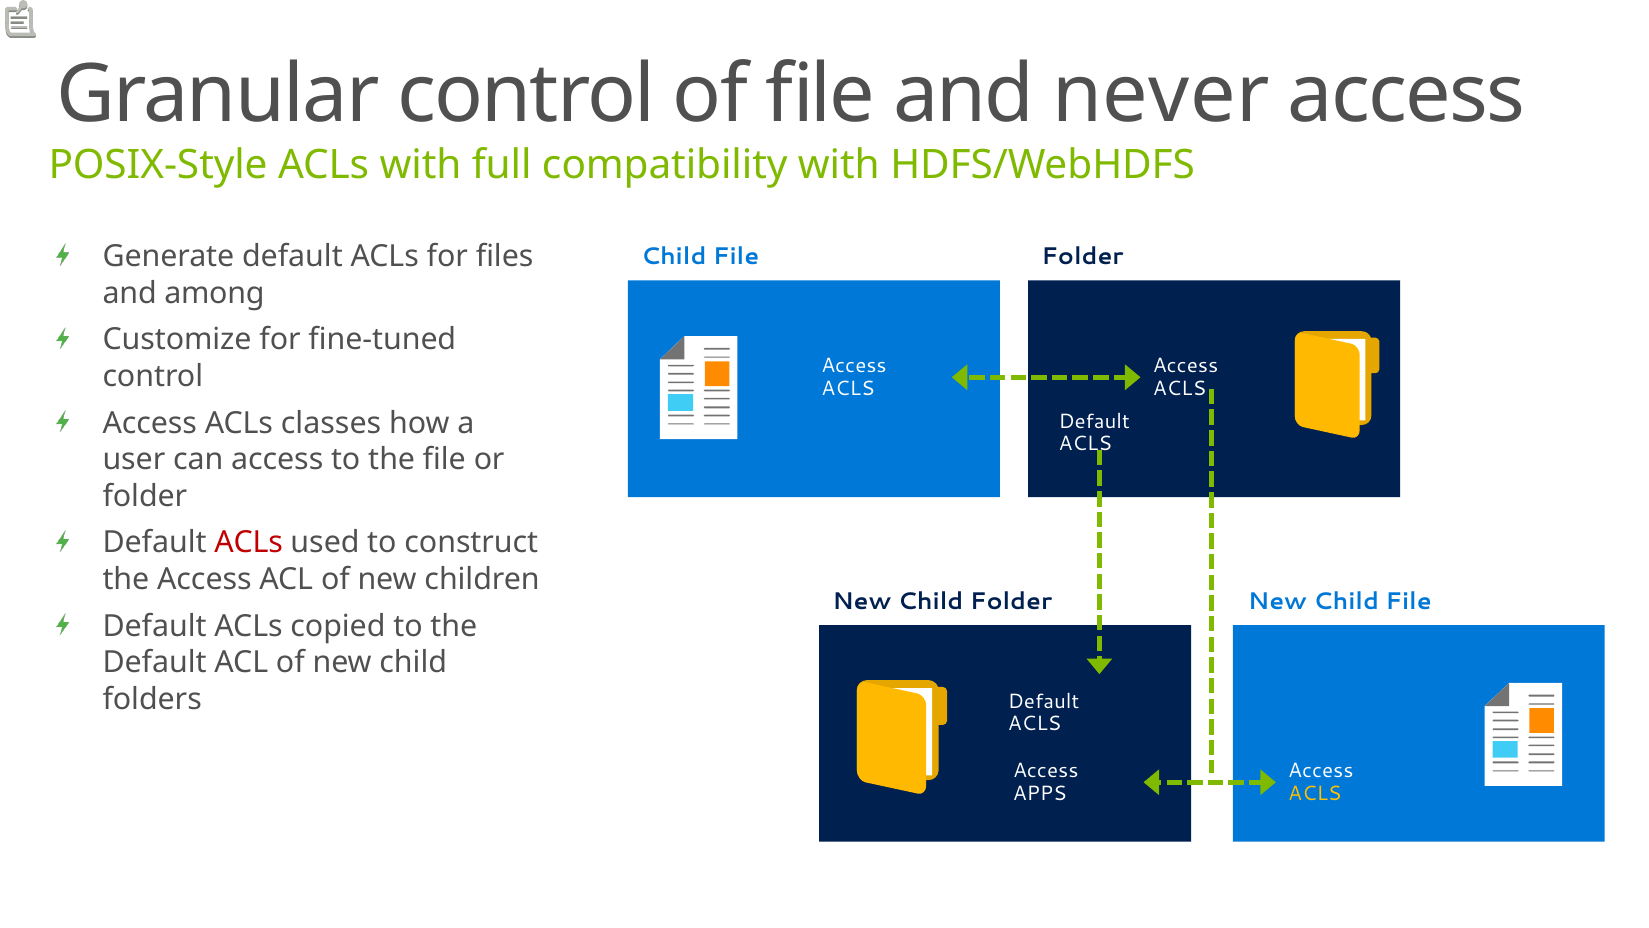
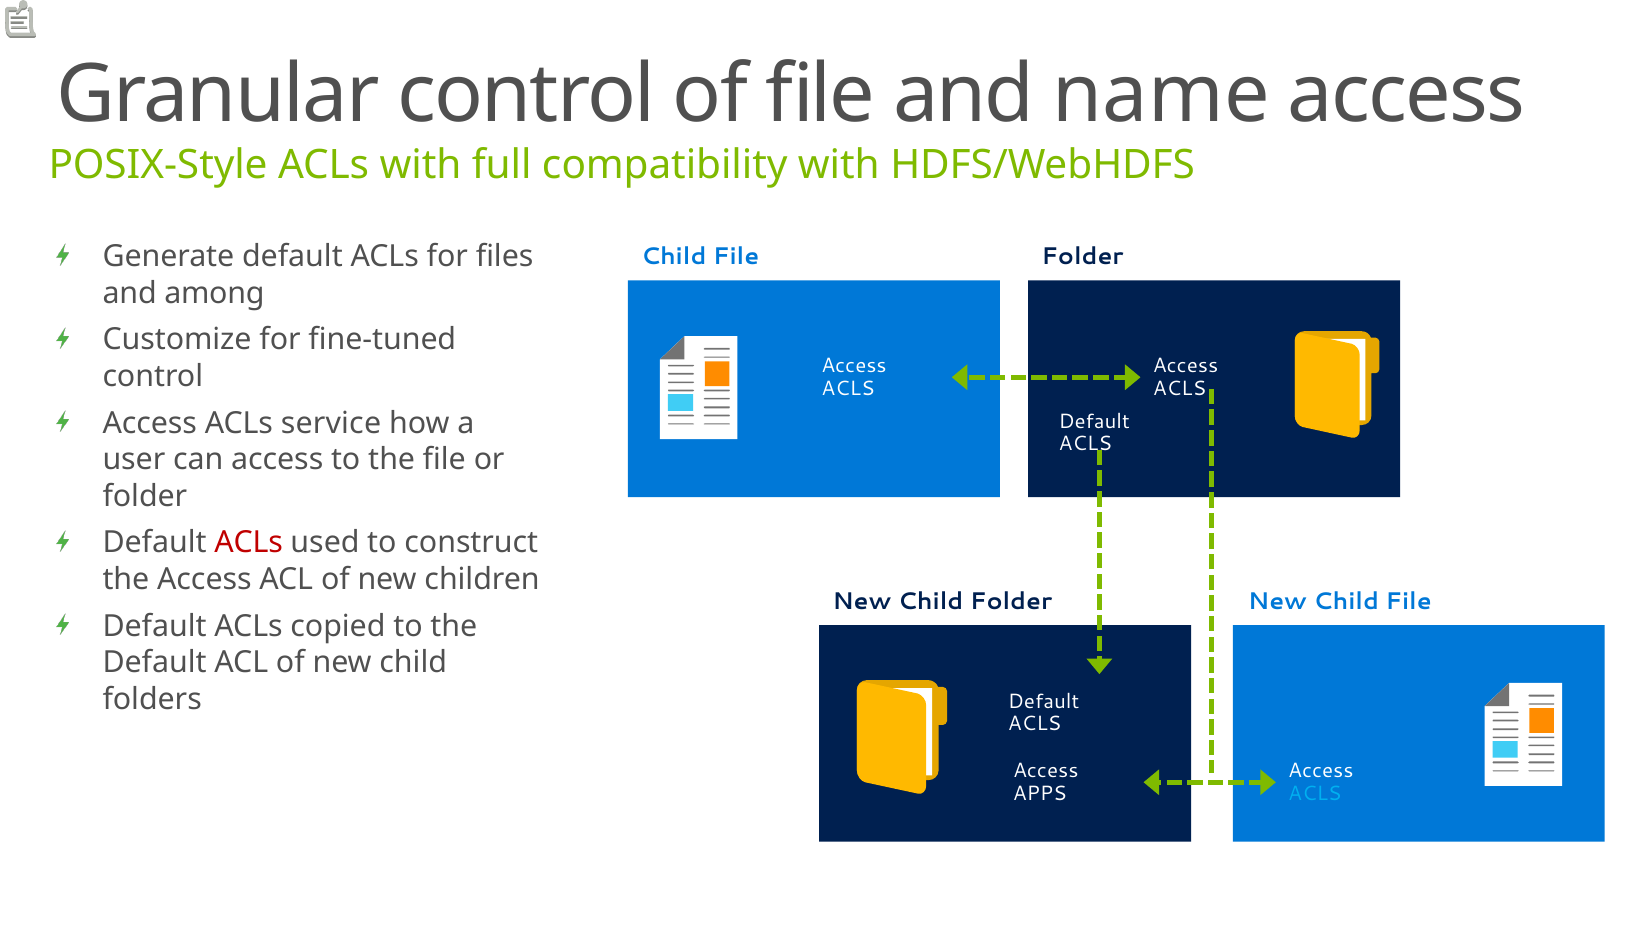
never: never -> name (1161, 95)
classes: classes -> service (331, 423)
ACLS colour: yellow -> light blue (1315, 793)
